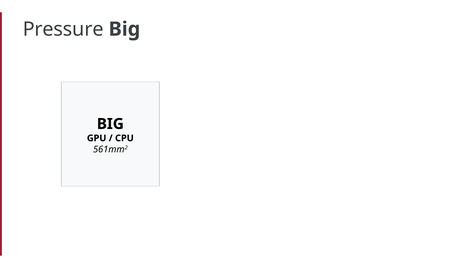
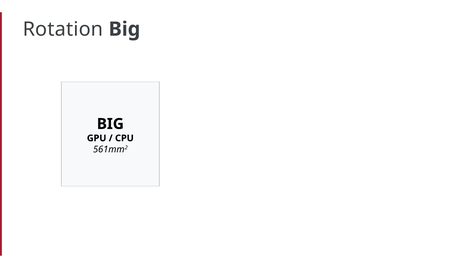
Pressure: Pressure -> Rotation (63, 29)
